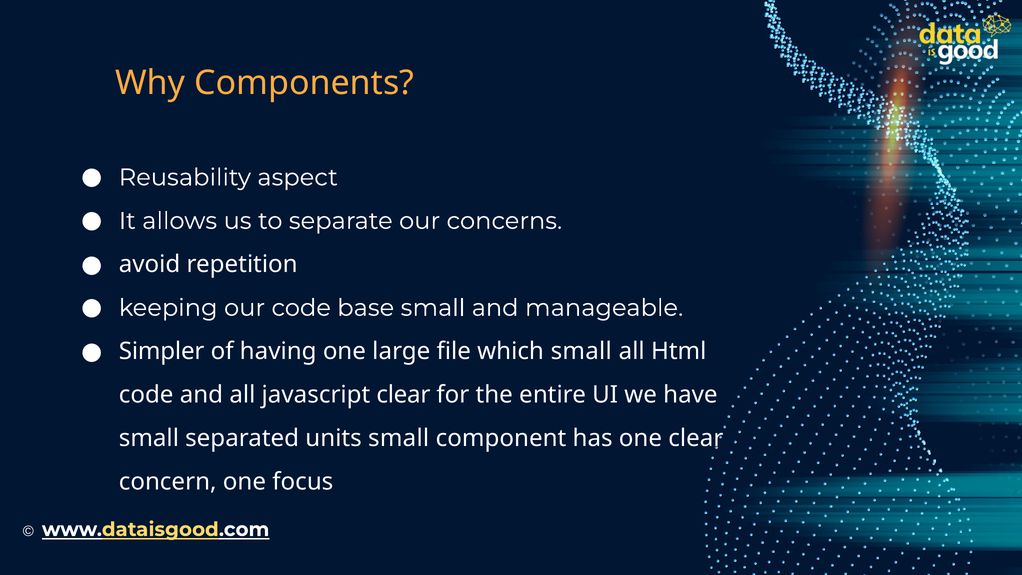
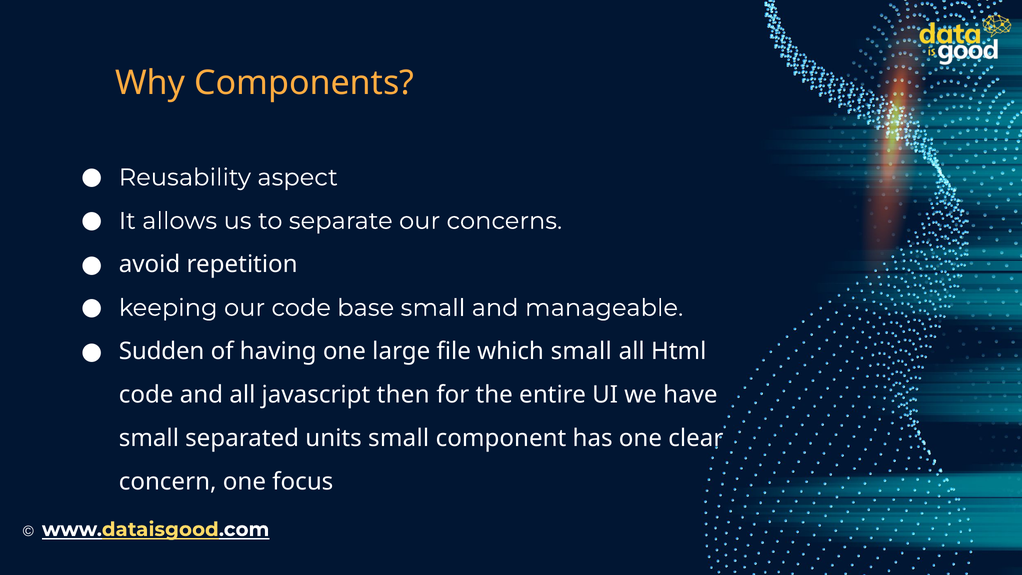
Simpler: Simpler -> Sudden (162, 351)
javascript clear: clear -> then (403, 395)
